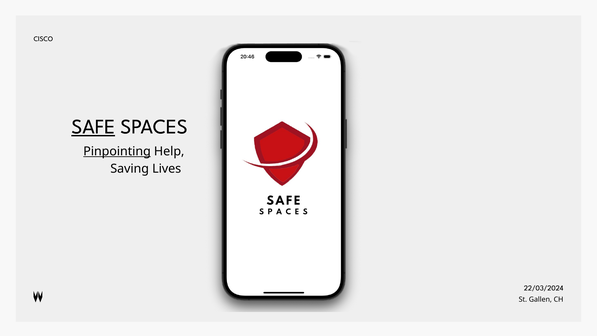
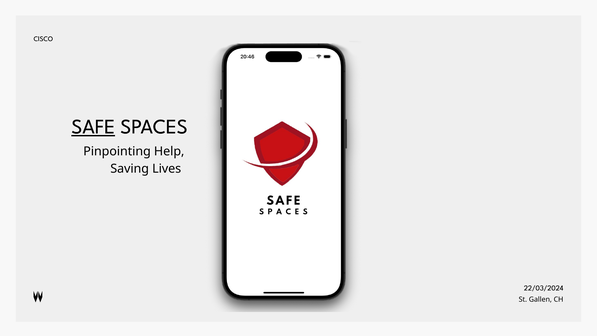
Pinpointing underline: present -> none (117, 151)
